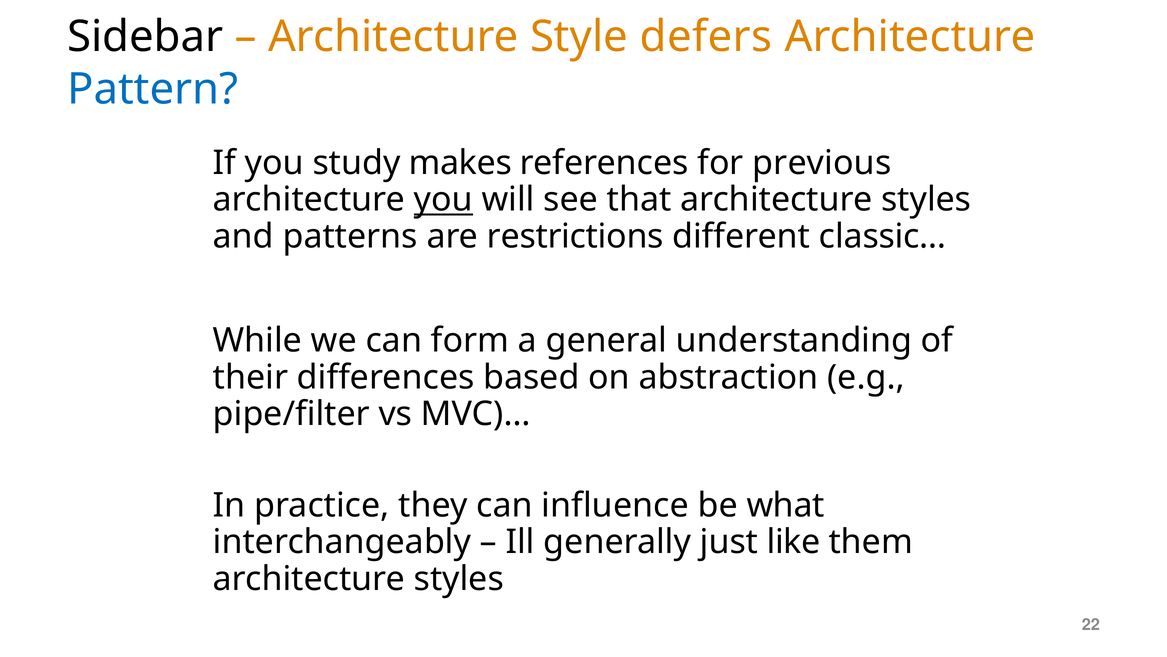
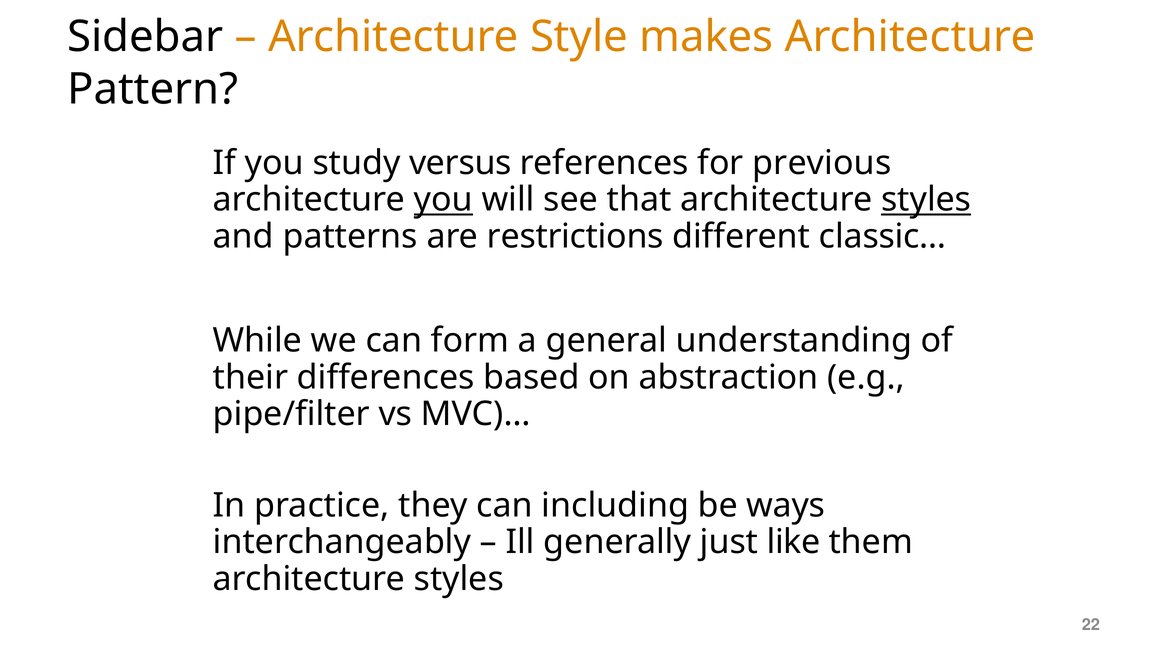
defers: defers -> makes (706, 37)
Pattern colour: blue -> black (153, 89)
makes: makes -> versus (460, 163)
styles underline: none -> present (926, 199)
influence: influence -> including (615, 505)
what: what -> ways (786, 505)
